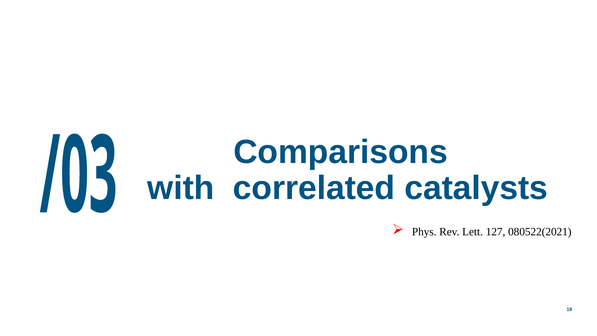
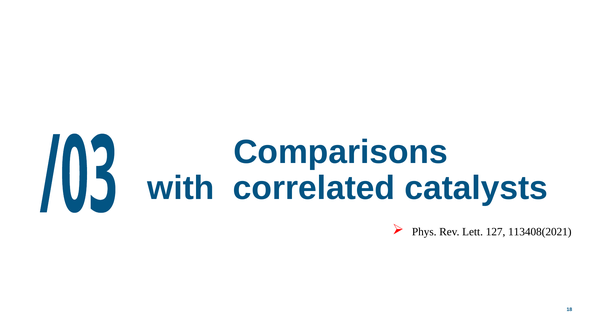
080522(2021: 080522(2021 -> 113408(2021 (540, 232)
